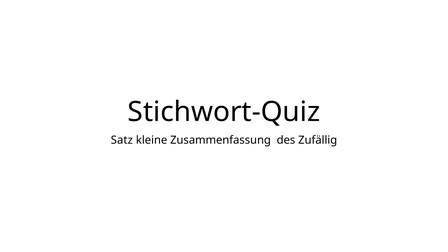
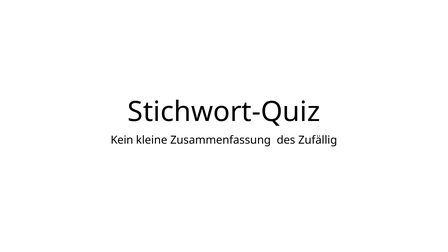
Satz: Satz -> Kein (122, 140)
